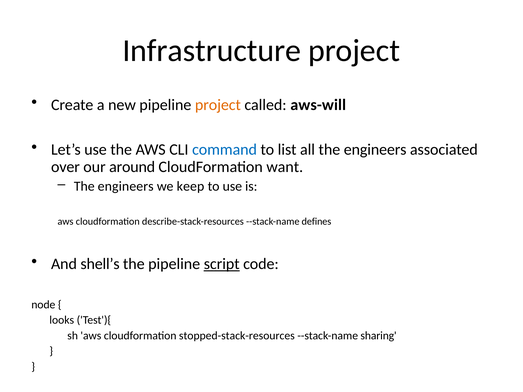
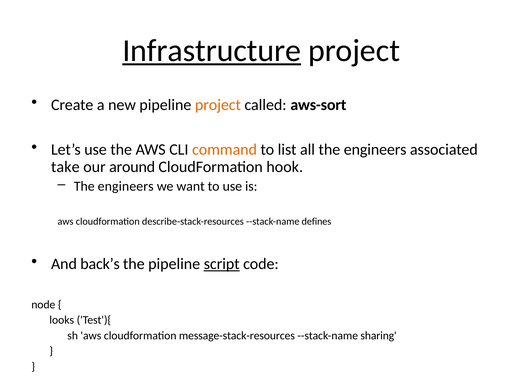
Infrastructure underline: none -> present (212, 51)
aws-will: aws-will -> aws-sort (318, 105)
command colour: blue -> orange (225, 150)
over: over -> take (65, 167)
want: want -> hook (285, 167)
keep: keep -> want (191, 186)
shell’s: shell’s -> back’s (100, 264)
stopped-stack-resources: stopped-stack-resources -> message-stack-resources (237, 336)
